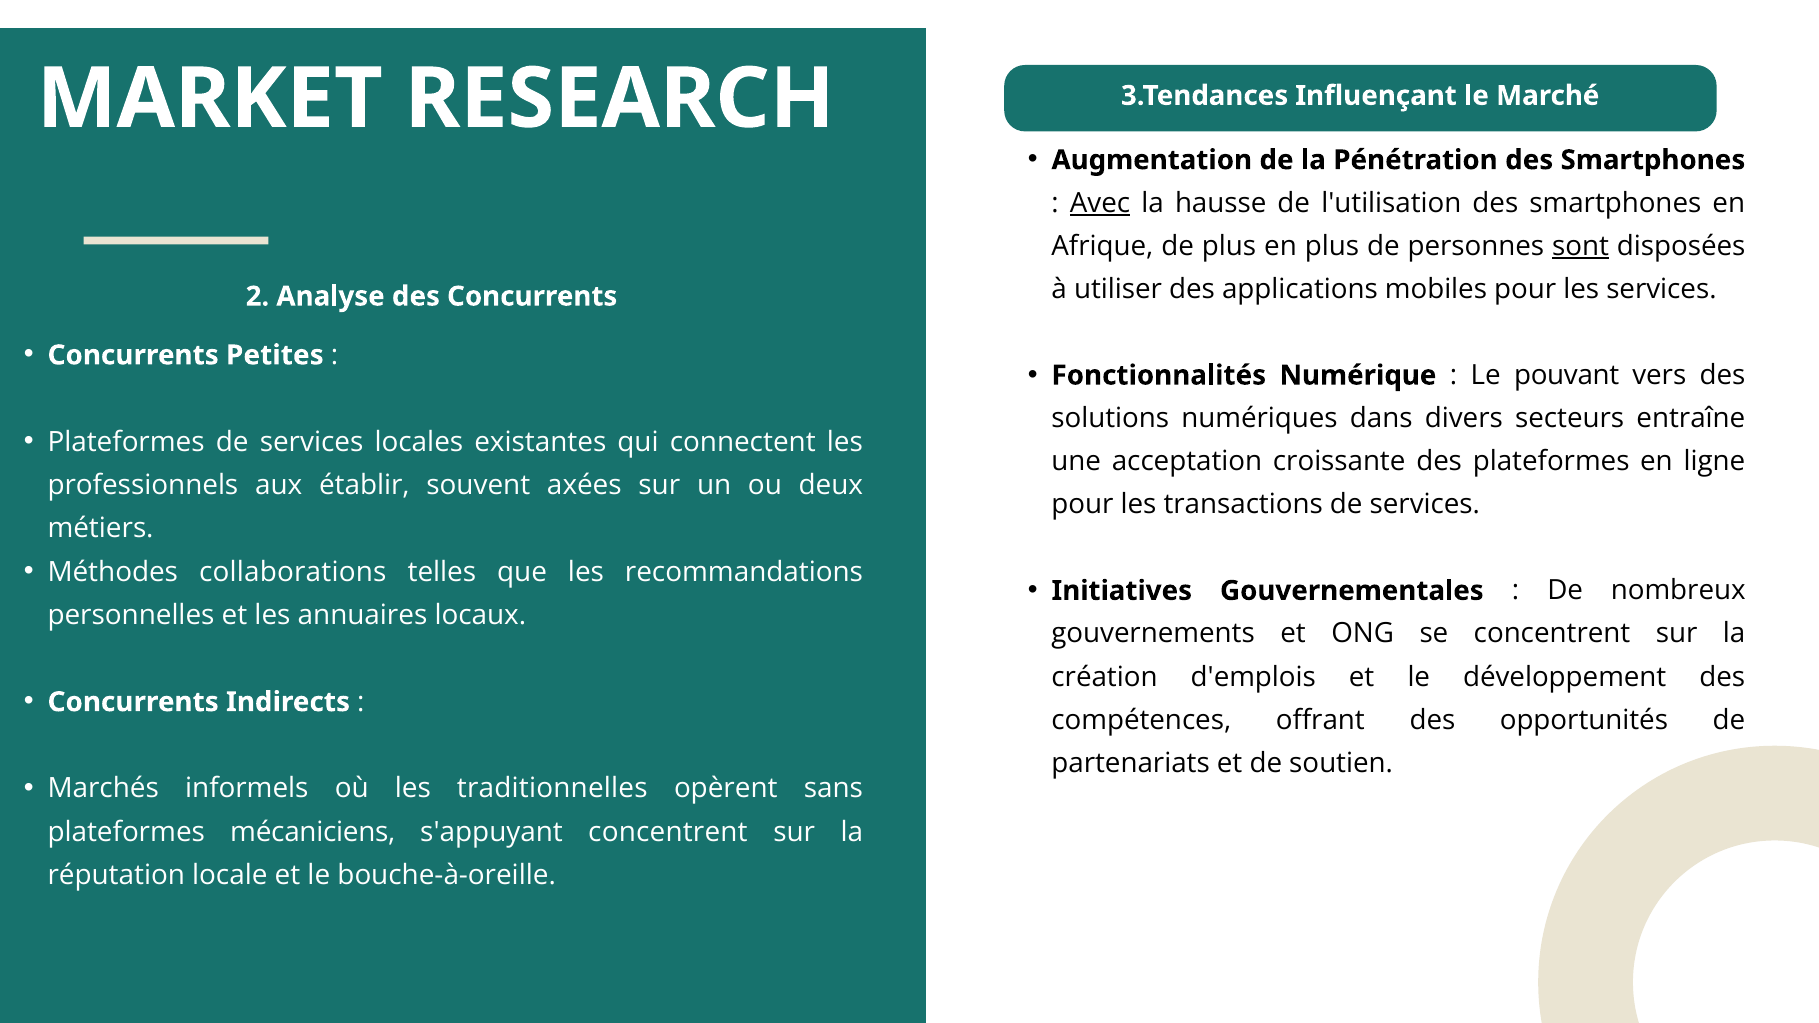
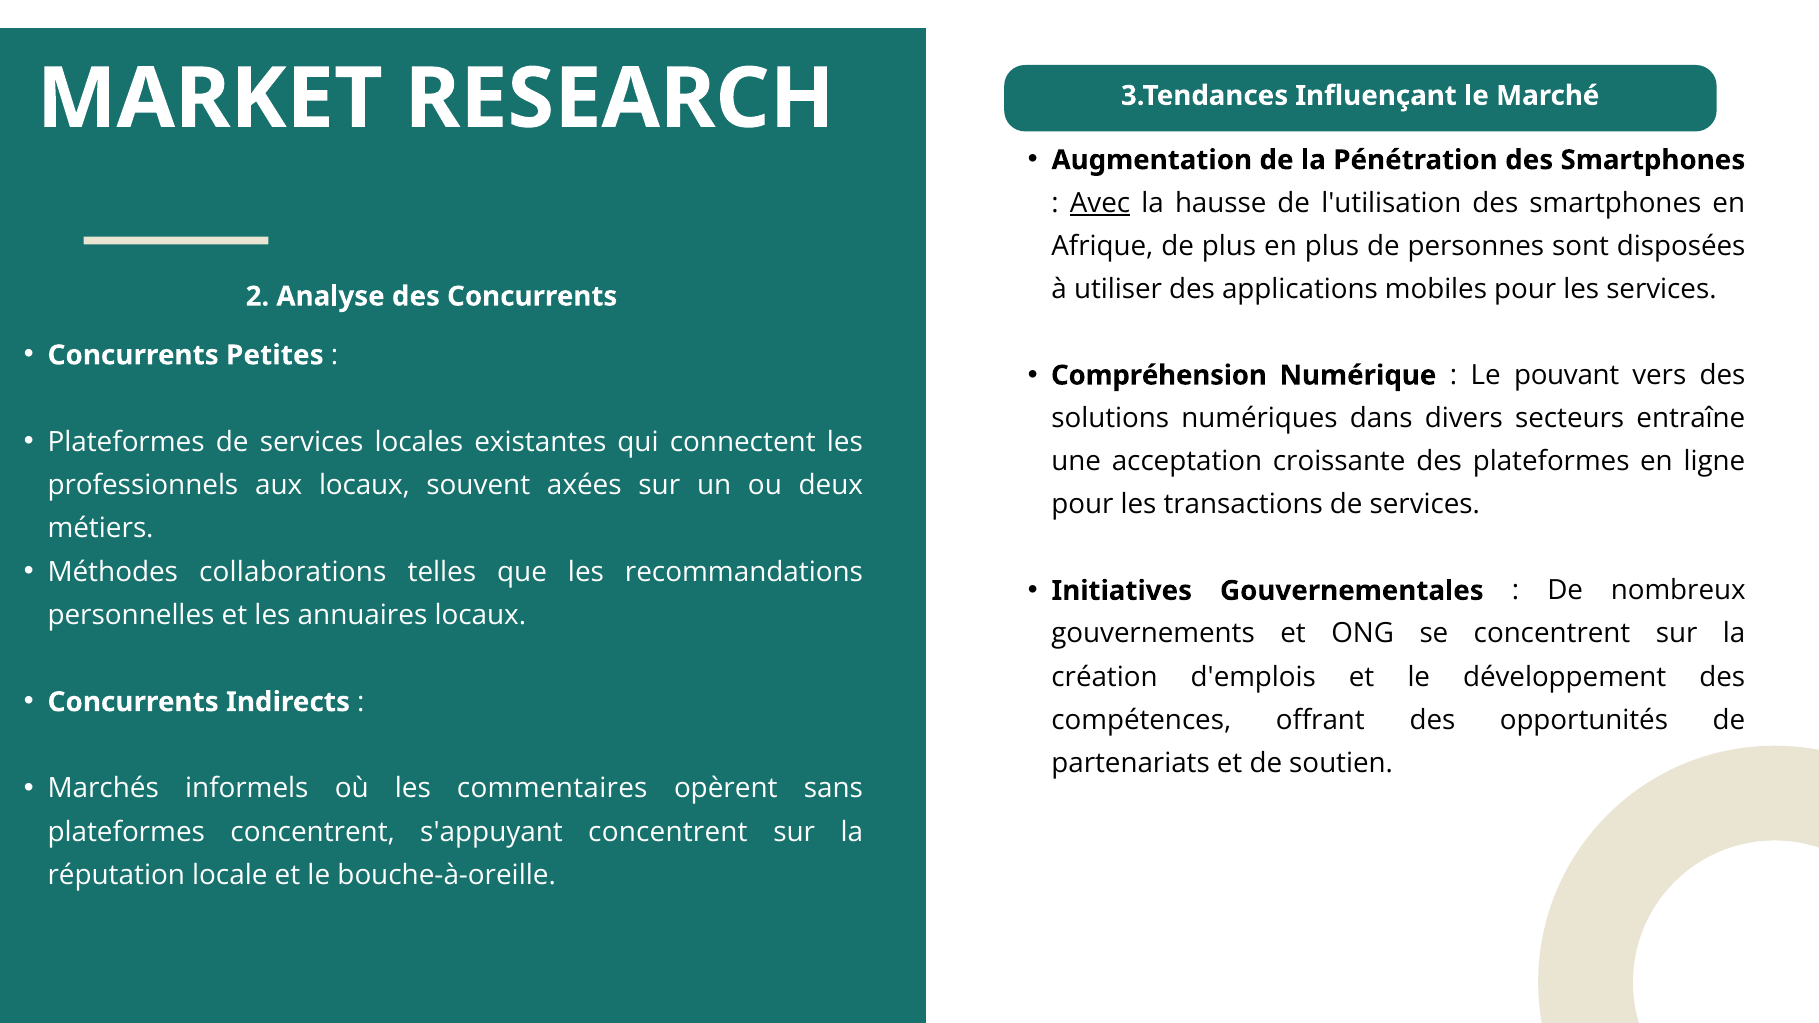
sont underline: present -> none (1581, 246)
Fonctionnalités: Fonctionnalités -> Compréhension (1159, 375)
aux établir: établir -> locaux (364, 485)
traditionnelles: traditionnelles -> commentaires (552, 789)
plateformes mécaniciens: mécaniciens -> concentrent (313, 832)
